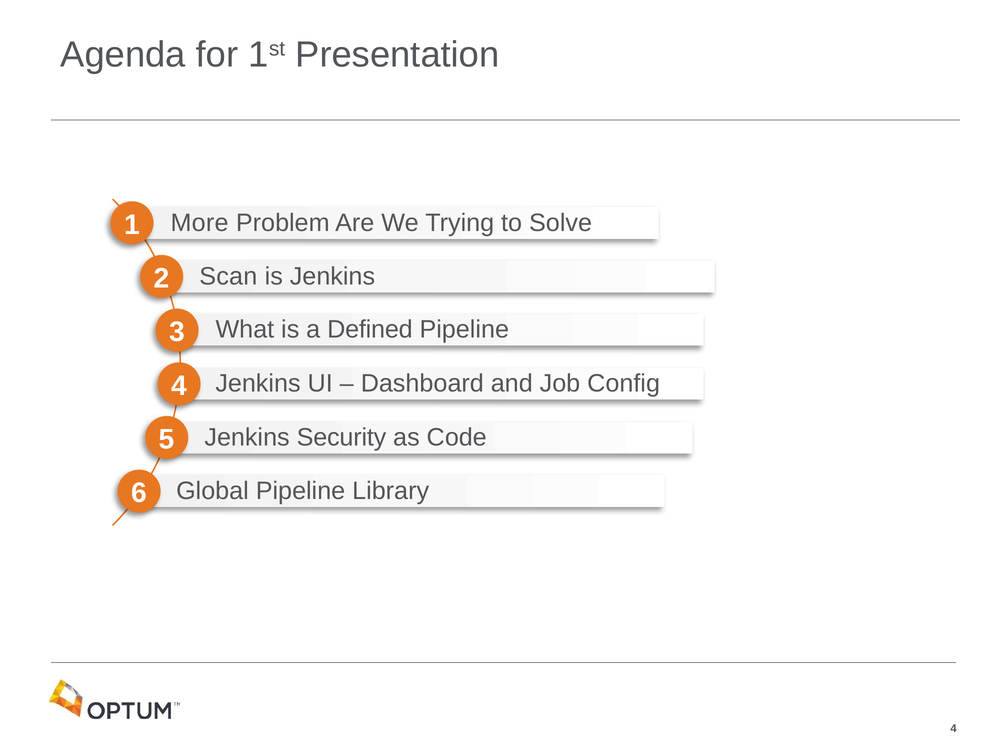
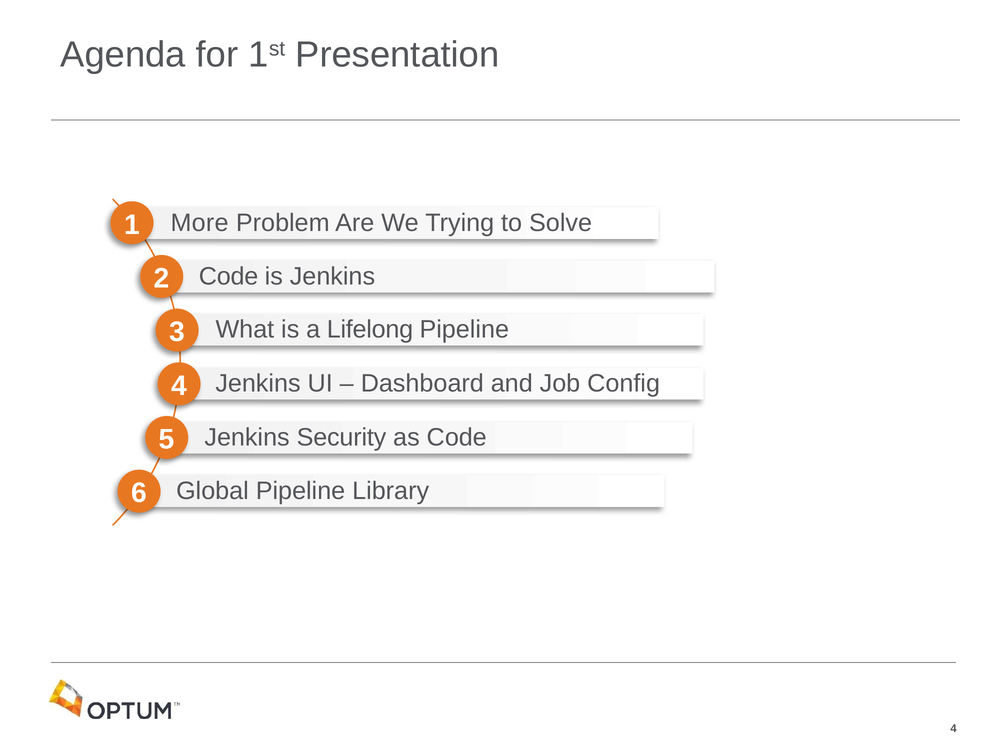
Scan: Scan -> Code (229, 276)
Defined: Defined -> Lifelong (370, 330)
